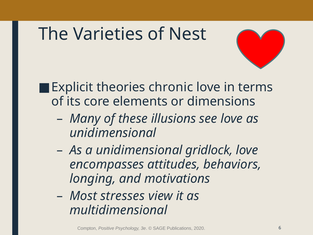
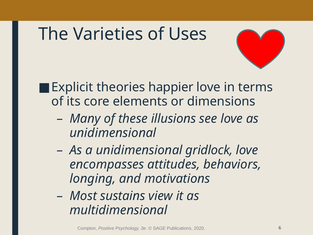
Nest: Nest -> Uses (188, 34)
chronic: chronic -> happier (171, 87)
stresses: stresses -> sustains (123, 196)
